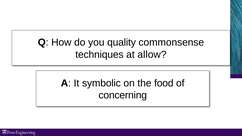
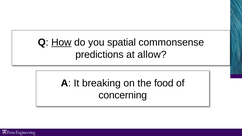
How underline: none -> present (61, 42)
quality: quality -> spatial (122, 42)
techniques: techniques -> predictions (99, 55)
symbolic: symbolic -> breaking (101, 83)
